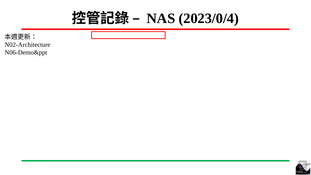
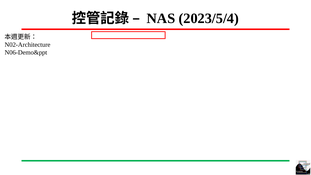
2023/0/4: 2023/0/4 -> 2023/5/4 (209, 18)
